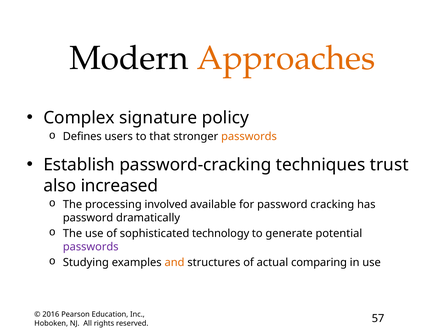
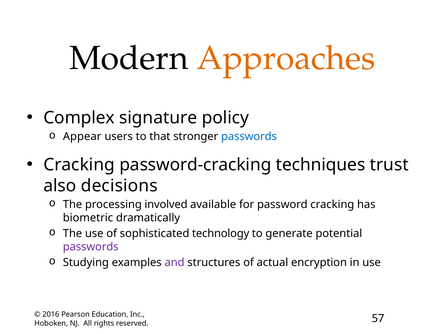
Defines: Defines -> Appear (82, 136)
passwords colour: orange -> blue (249, 136)
Establish: Establish -> Cracking (79, 165)
increased: increased -> decisions (119, 185)
password: password -> biometric (88, 218)
and colour: orange -> purple (175, 262)
comparing: comparing -> encryption (319, 262)
